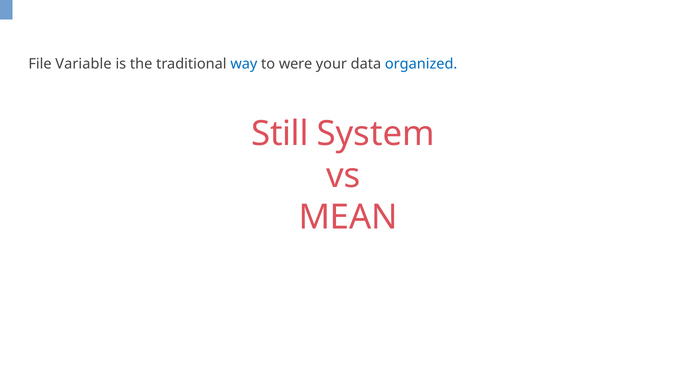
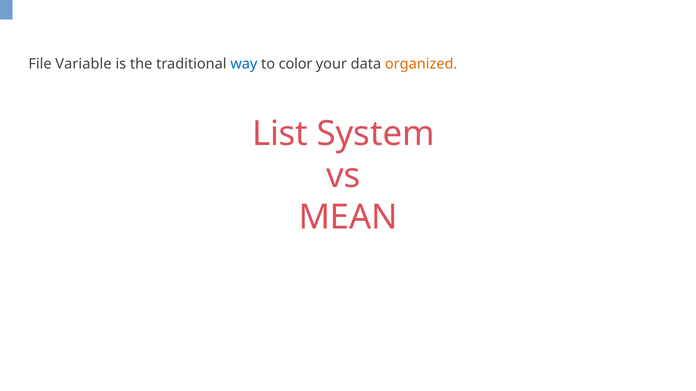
were: were -> color (296, 64)
organized colour: blue -> orange (421, 64)
Still: Still -> List (280, 134)
